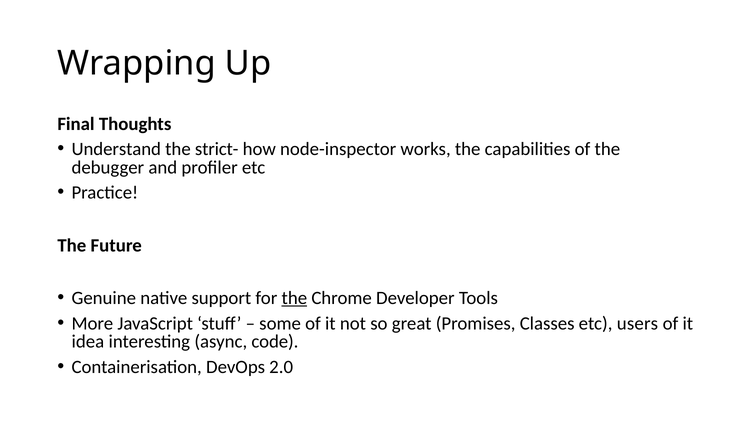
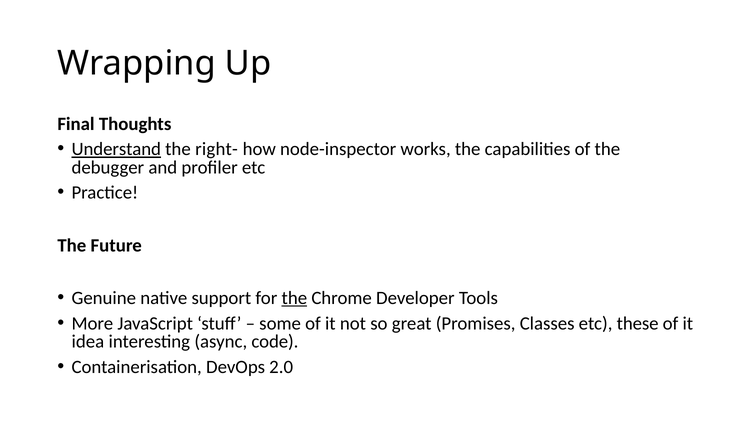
Understand underline: none -> present (116, 149)
strict-: strict- -> right- (217, 149)
users: users -> these (638, 324)
